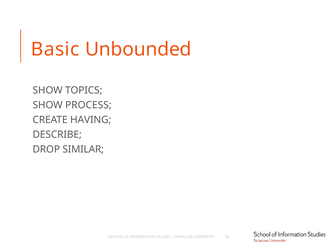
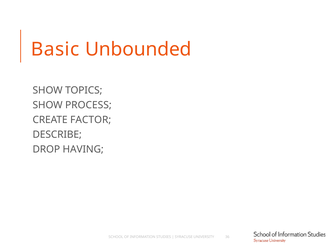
HAVING: HAVING -> FACTOR (91, 120)
SIMILAR: SIMILAR -> HAVING (83, 150)
